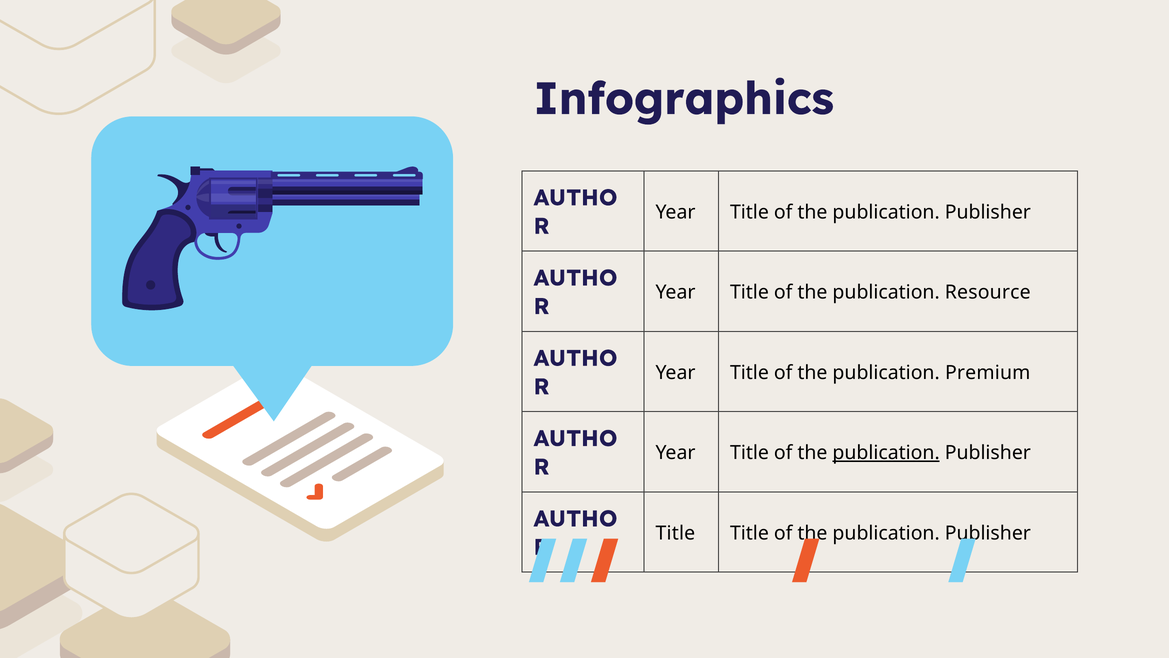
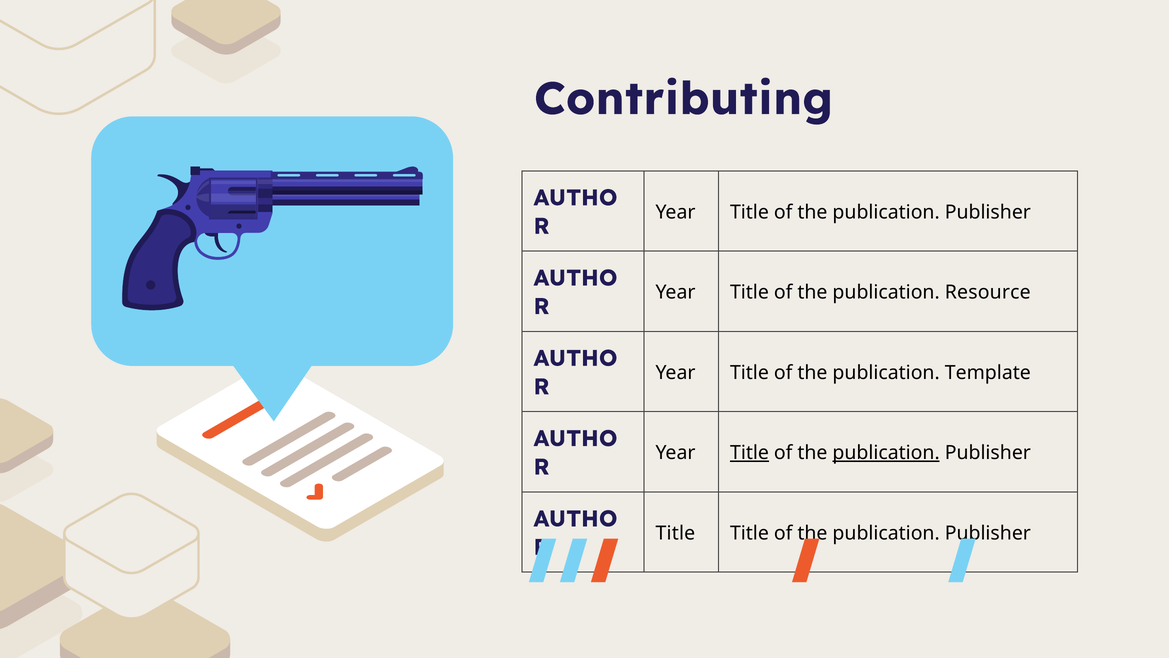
Infographics: Infographics -> Contributing (683, 99)
Premium: Premium -> Template (988, 372)
Title underline: none -> present (750, 453)
